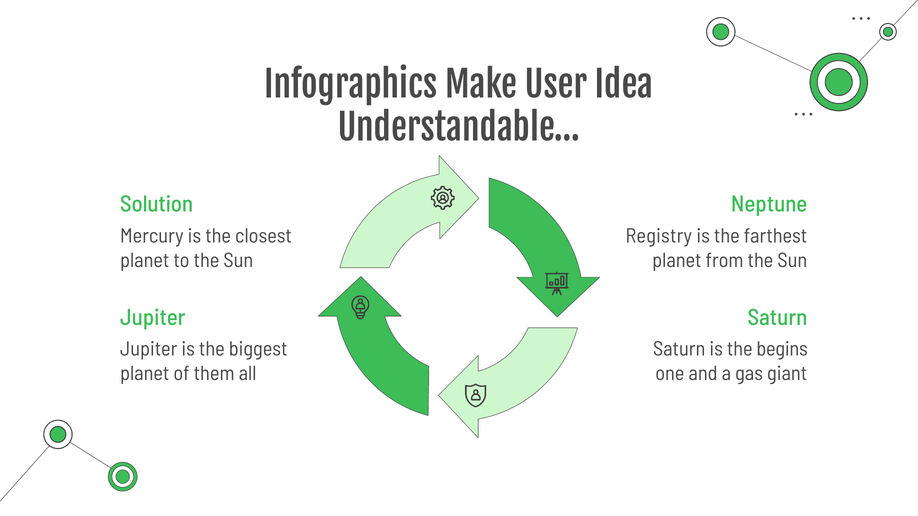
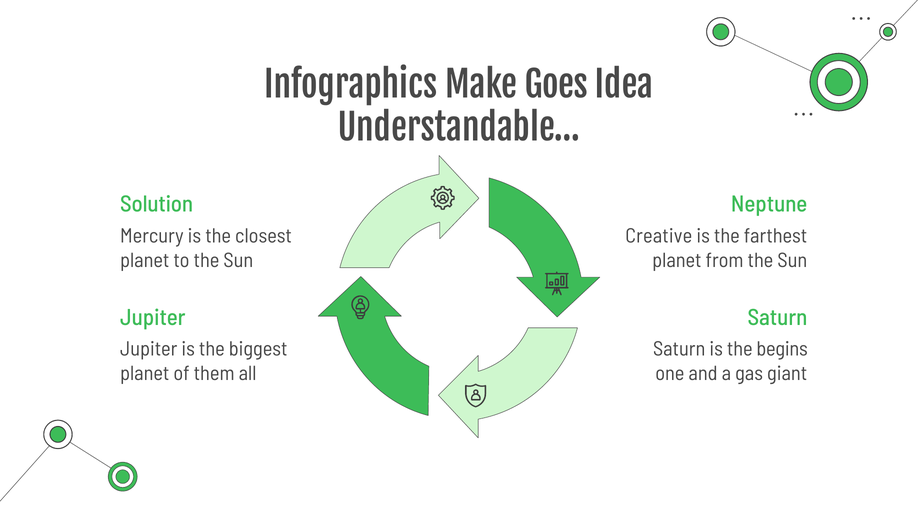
User: User -> Goes (556, 86)
Registry: Registry -> Creative (659, 236)
